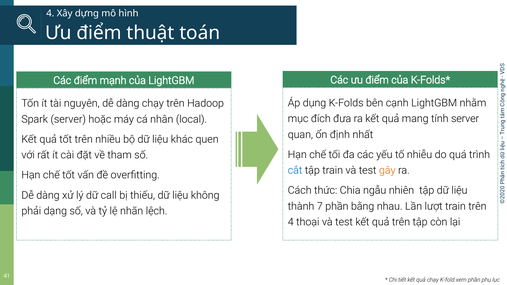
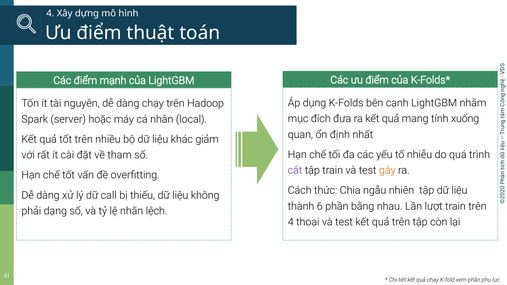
tính server: server -> xuống (465, 119)
quen: quen -> giảm (207, 139)
cắt colour: blue -> purple (295, 171)
7: 7 -> 6 (320, 206)
